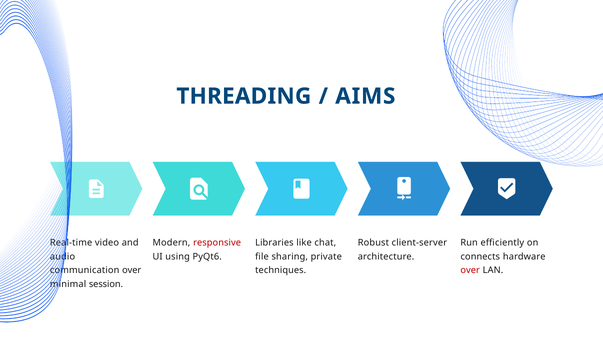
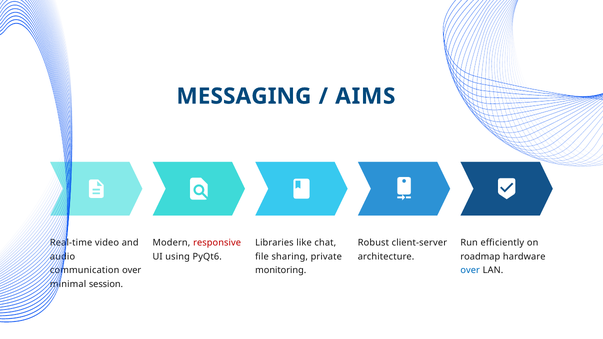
THREADING: THREADING -> MESSAGING (244, 96)
connects: connects -> roadmap (480, 257)
techniques: techniques -> monitoring (281, 270)
over colour: red -> blue (470, 270)
